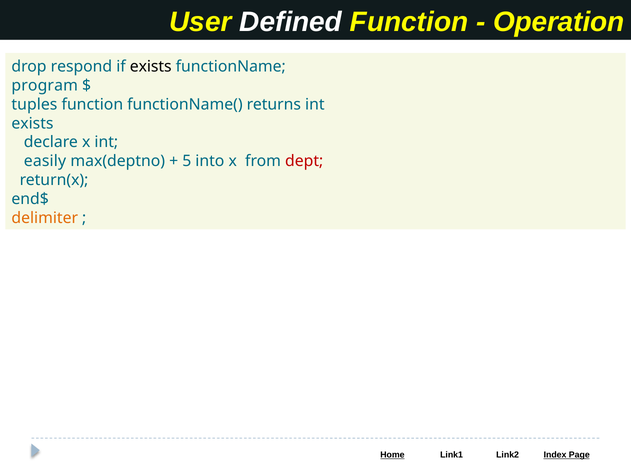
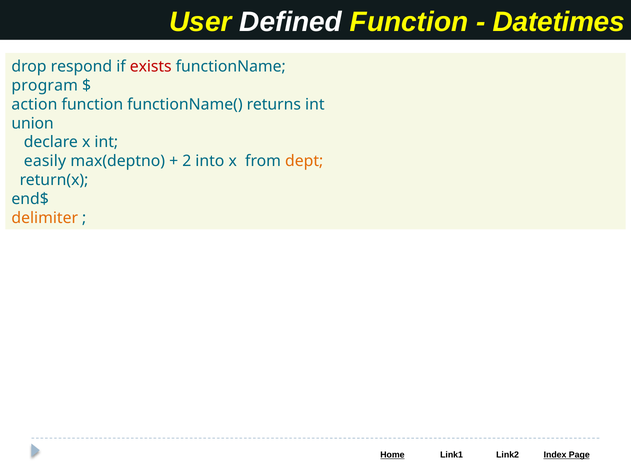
Operation: Operation -> Datetimes (559, 22)
exists colour: black -> red (151, 67)
tuples: tuples -> action (34, 104)
exists: exists -> union (33, 123)
5: 5 -> 2 (187, 161)
dept colour: red -> orange (304, 161)
